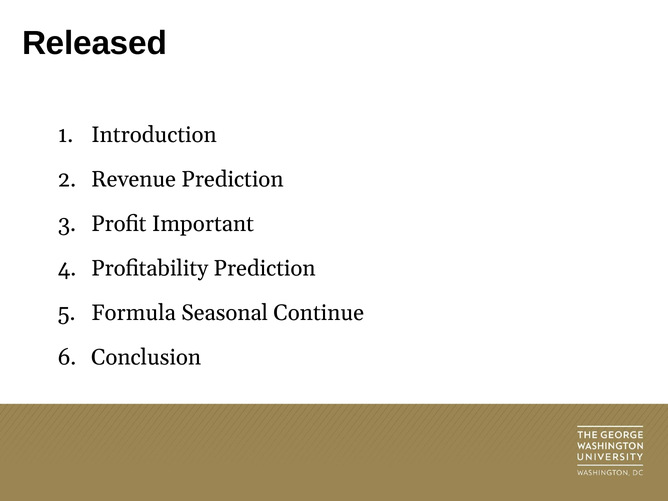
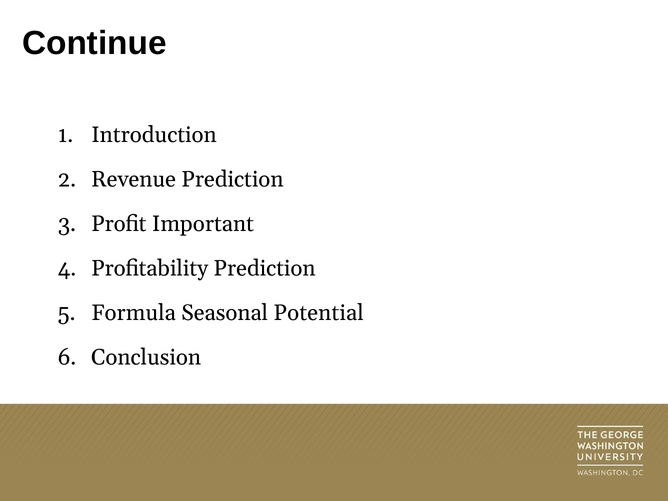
Released: Released -> Continue (94, 43)
Continue: Continue -> Potential (319, 313)
